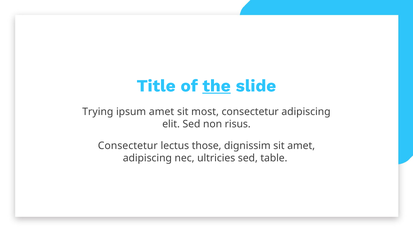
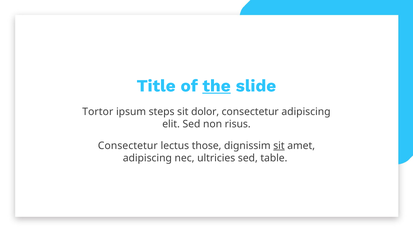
Trying: Trying -> Tortor (98, 112)
ipsum amet: amet -> steps (162, 112)
most: most -> dolor (205, 112)
sit underline: none -> present (279, 146)
